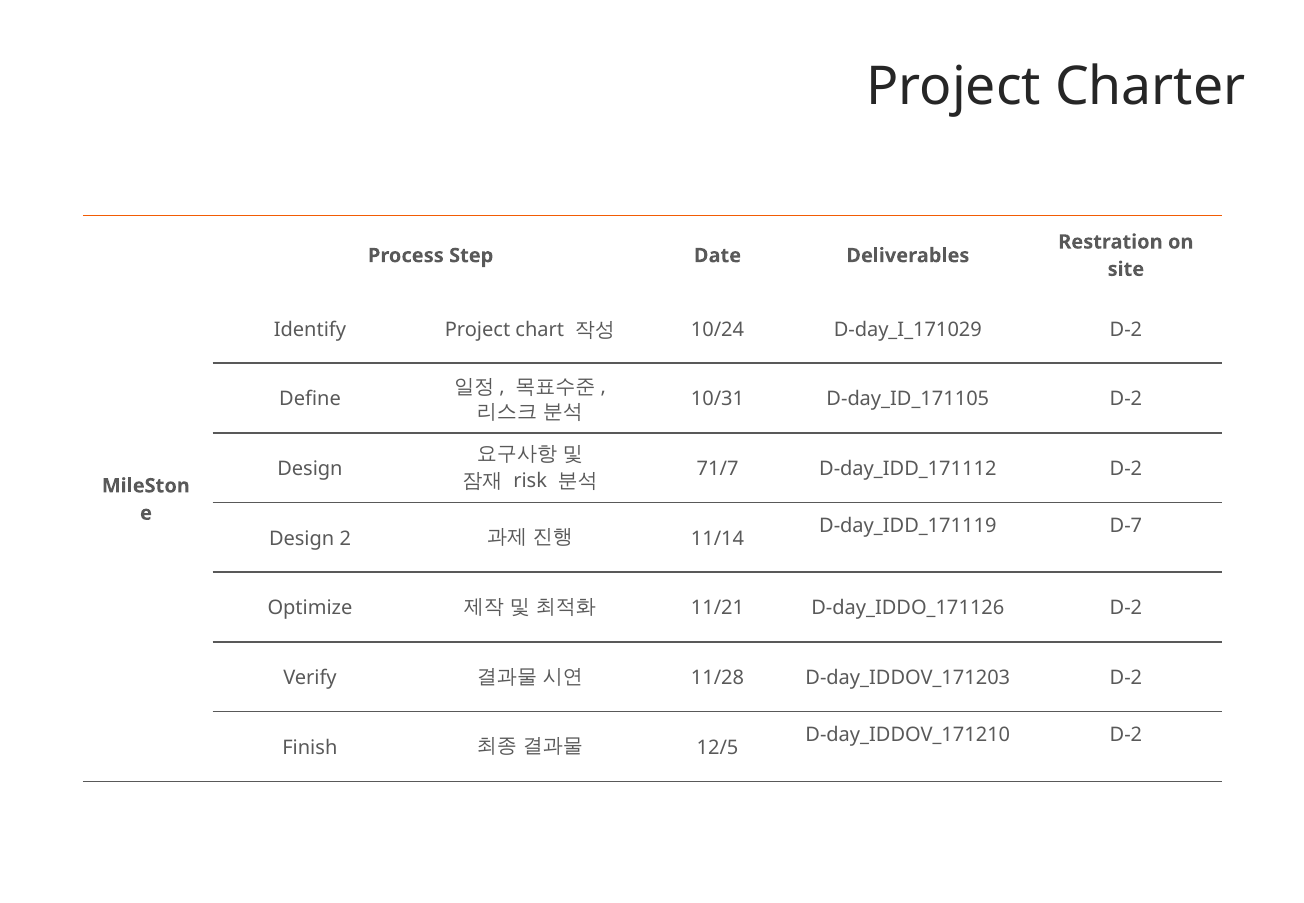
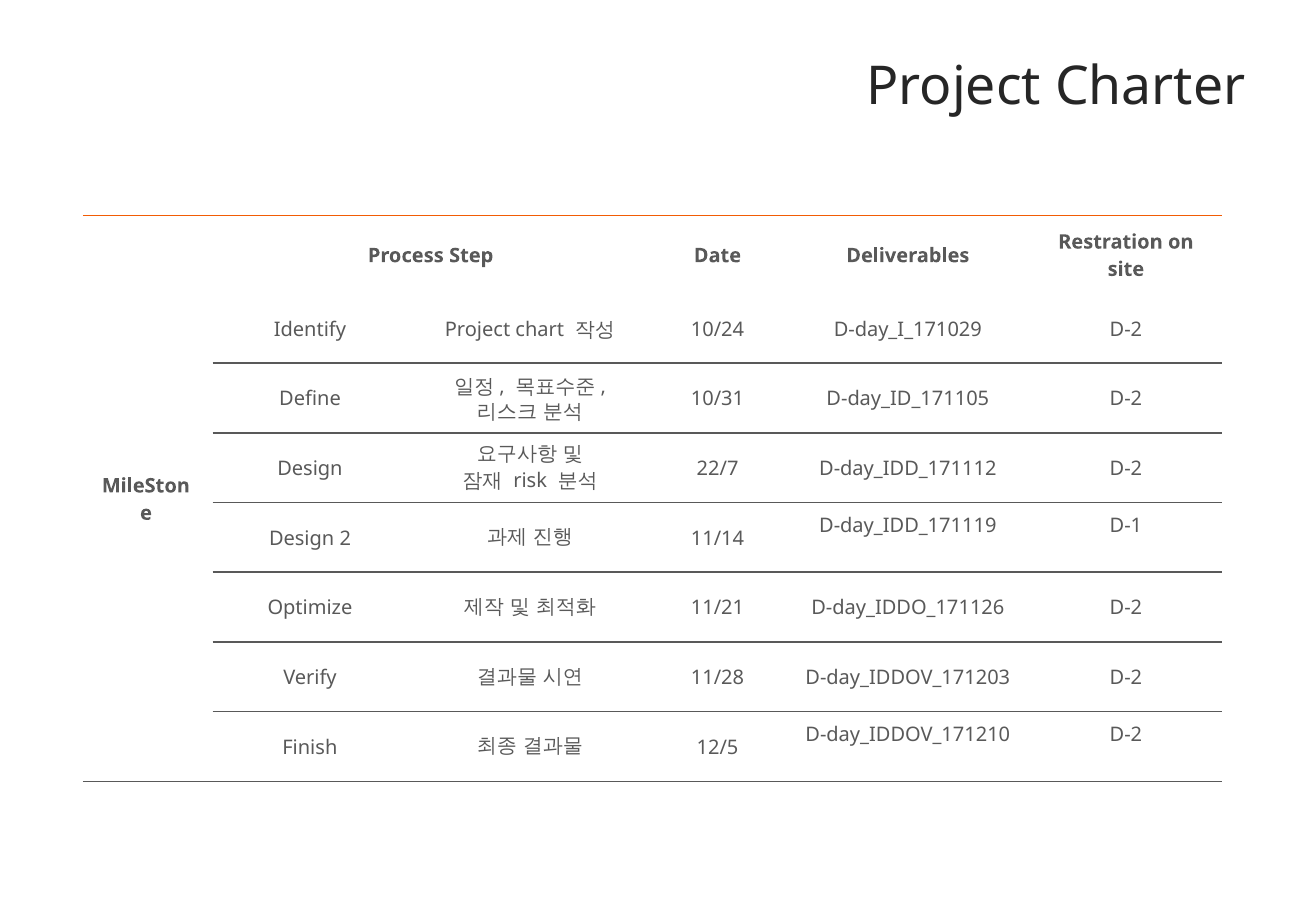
71/7: 71/7 -> 22/7 (718, 469)
D-7: D-7 -> D-1 (1126, 526)
